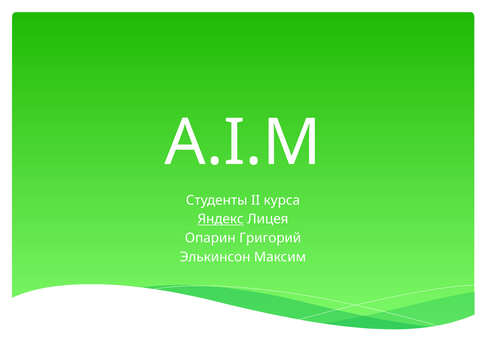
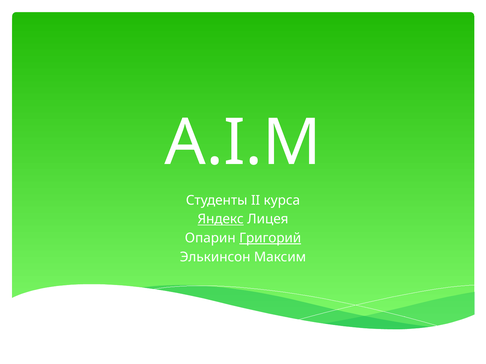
Григорий underline: none -> present (270, 238)
